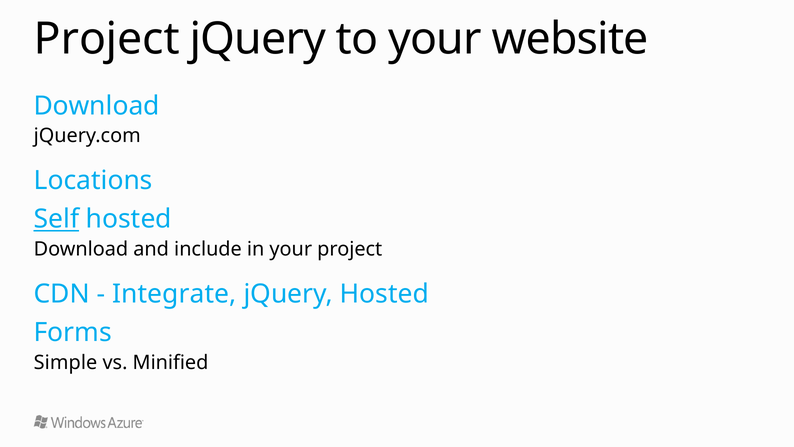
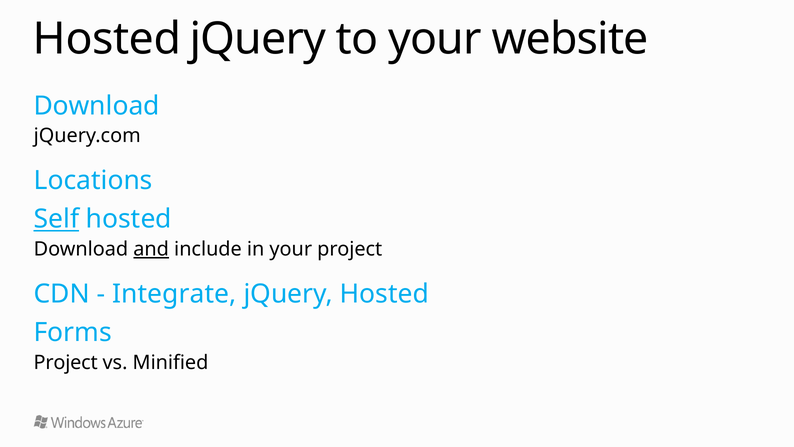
Project: Project -> Hosted (107, 39)
and underline: none -> present (151, 249)
Simple: Simple -> Project (66, 363)
